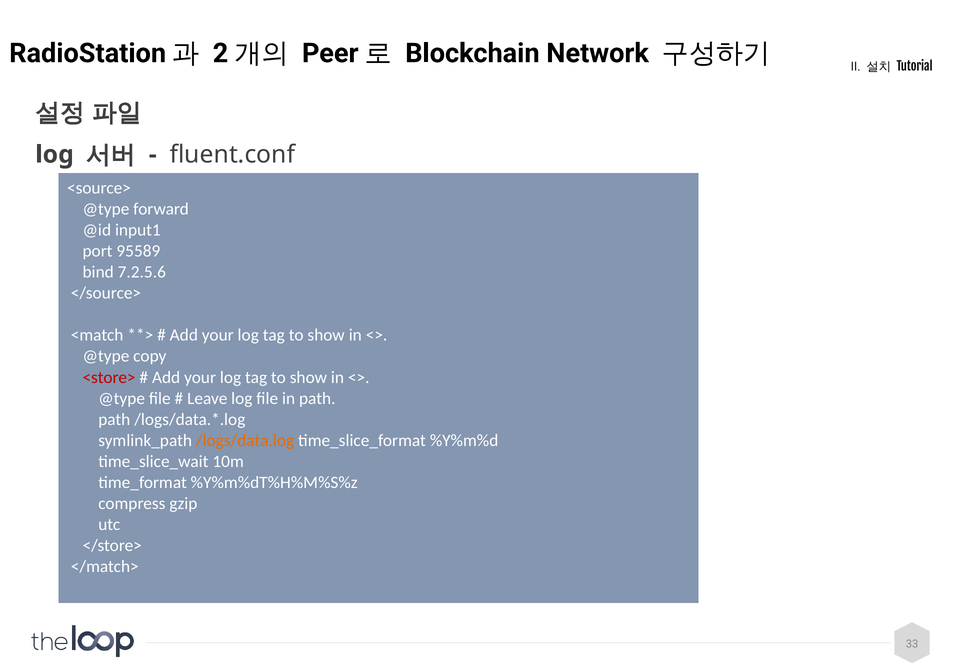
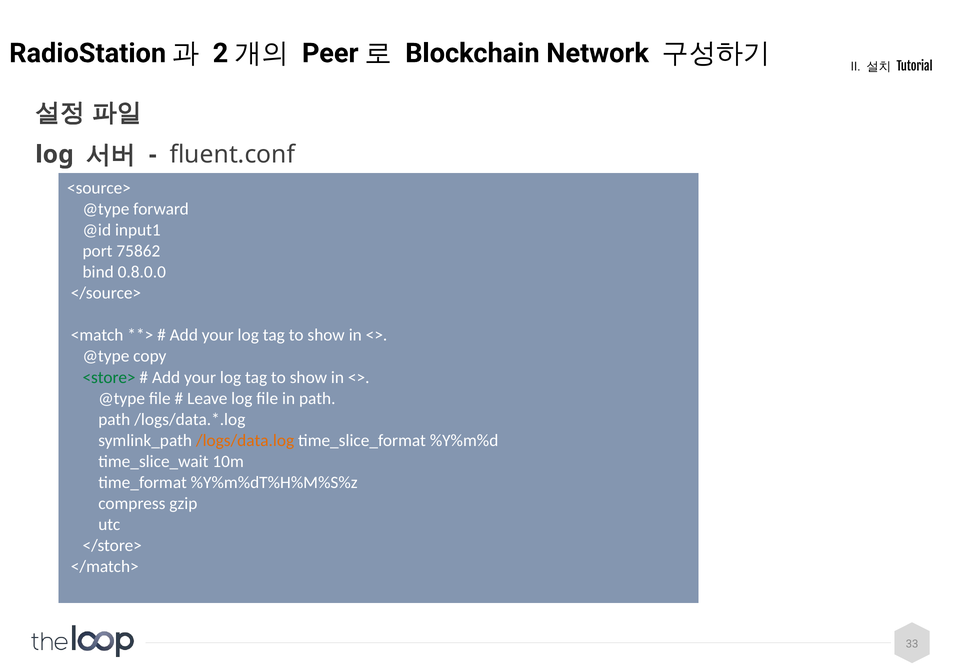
95589: 95589 -> 75862 (138, 251)
7.2.5.6: 7.2.5.6 -> 0.8.0.0 (142, 272)
<store> colour: red -> green (109, 377)
